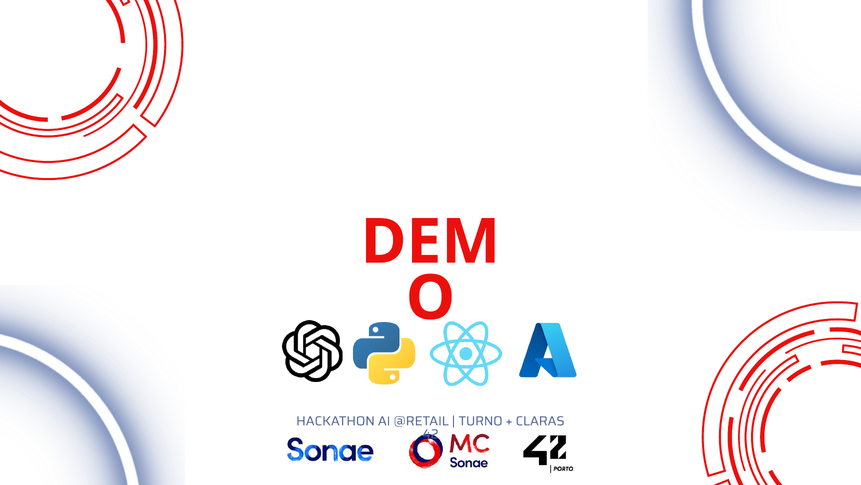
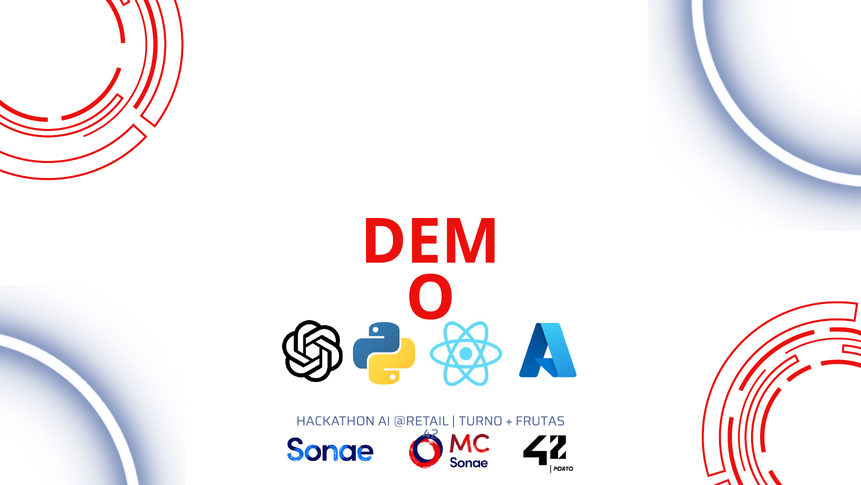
CLARAS: CLARAS -> FRUTAS (540, 420)
